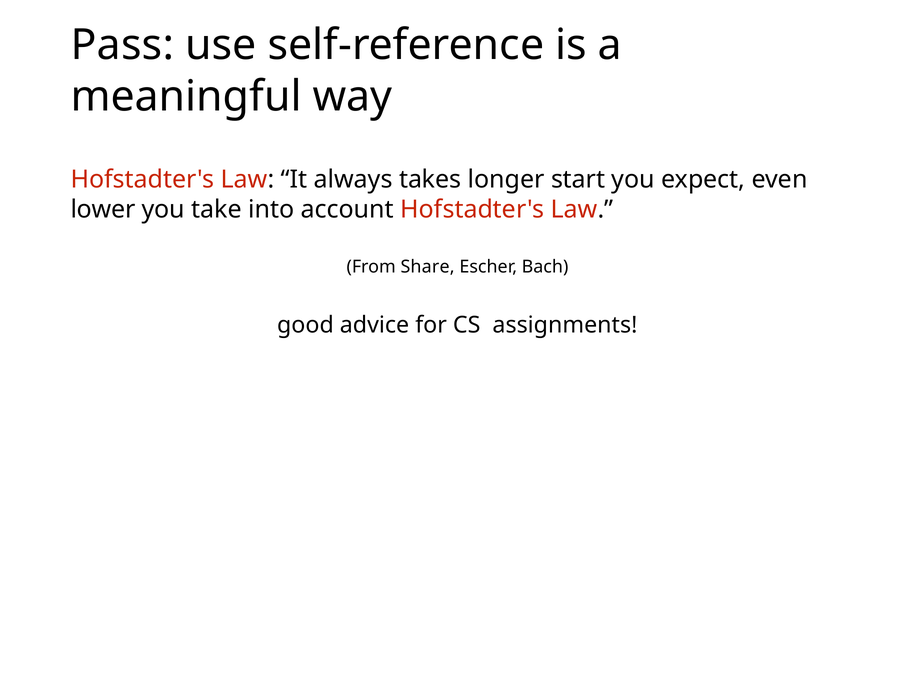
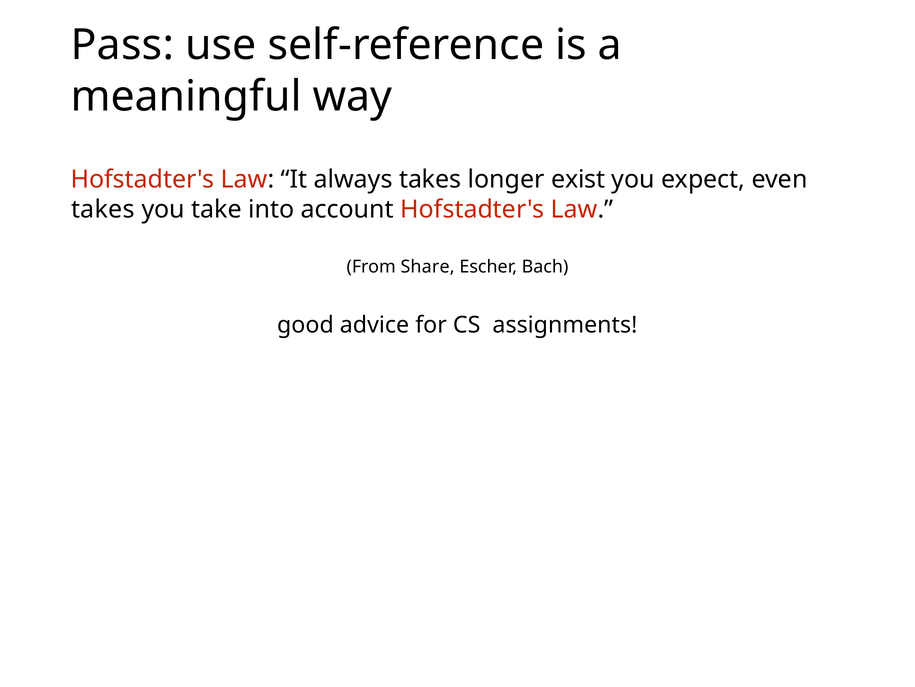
start: start -> exist (578, 179)
lower: lower -> takes (103, 209)
